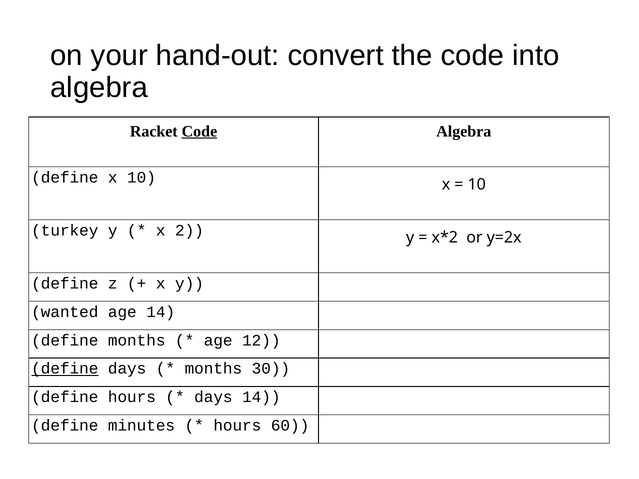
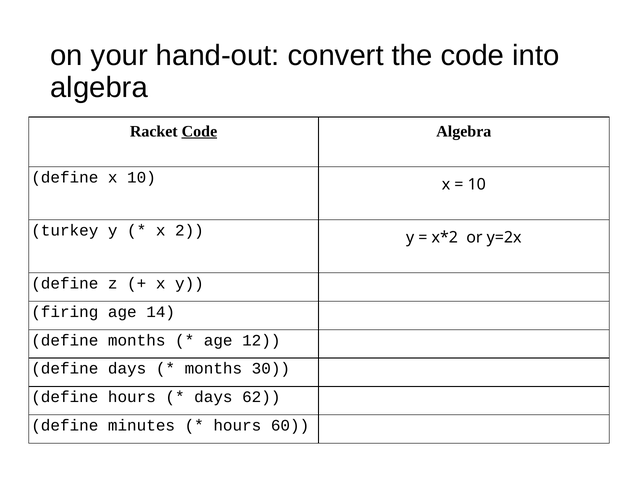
wanted: wanted -> firing (65, 312)
define underline: present -> none (65, 369)
days 14: 14 -> 62 (261, 397)
